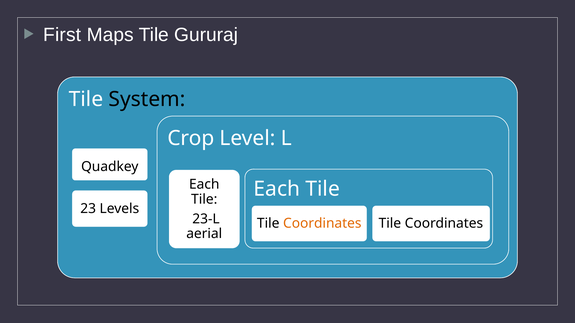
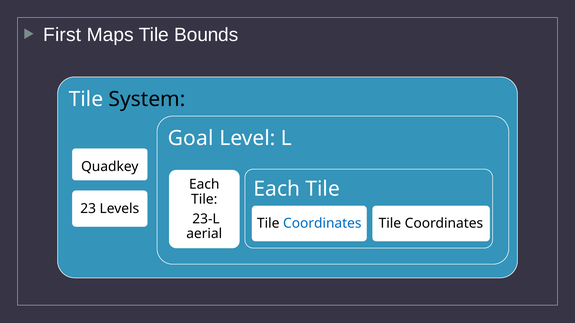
Gururaj: Gururaj -> Bounds (206, 35)
Crop: Crop -> Goal (191, 138)
Coordinates colour: orange -> blue (322, 224)
